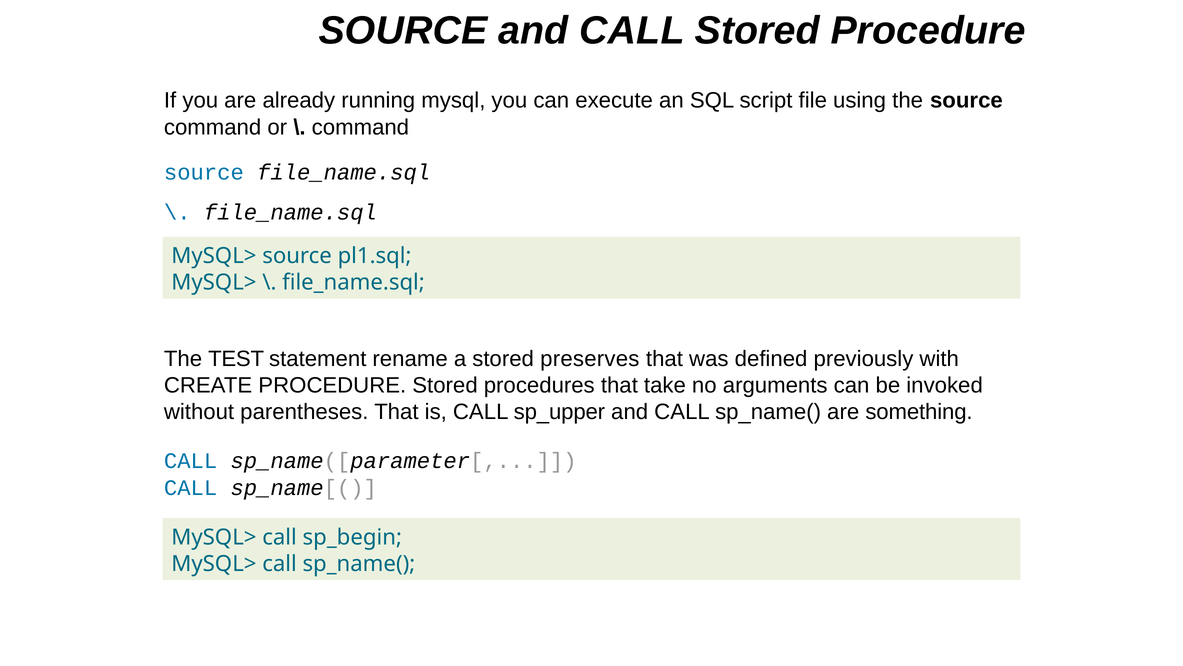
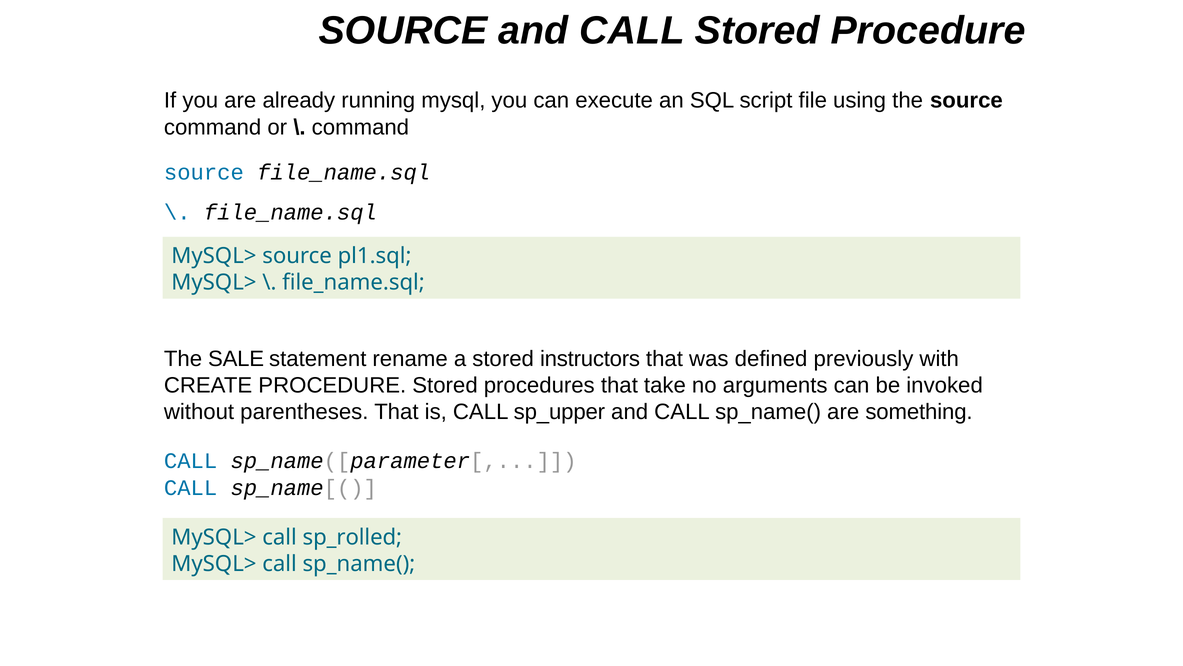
TEST: TEST -> SALE (236, 358)
preserves: preserves -> instructors (590, 358)
sp_begin: sp_begin -> sp_rolled (352, 537)
